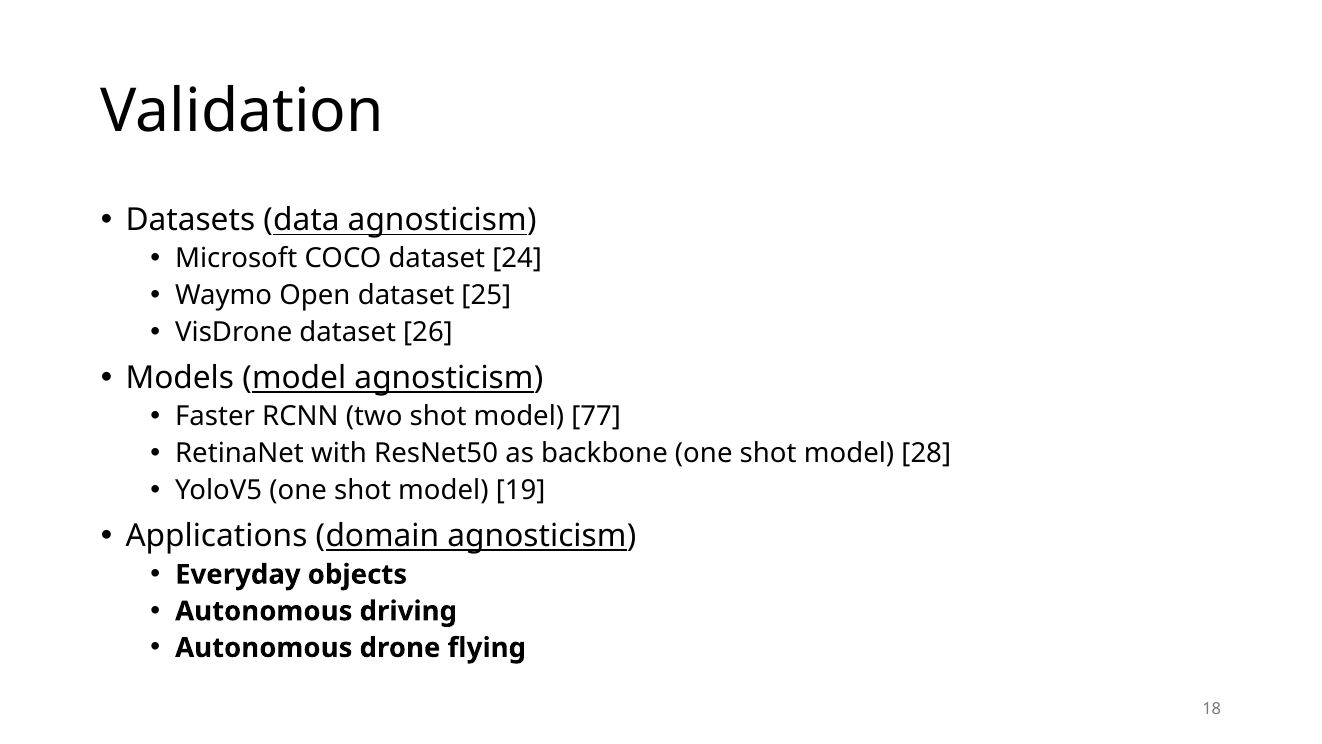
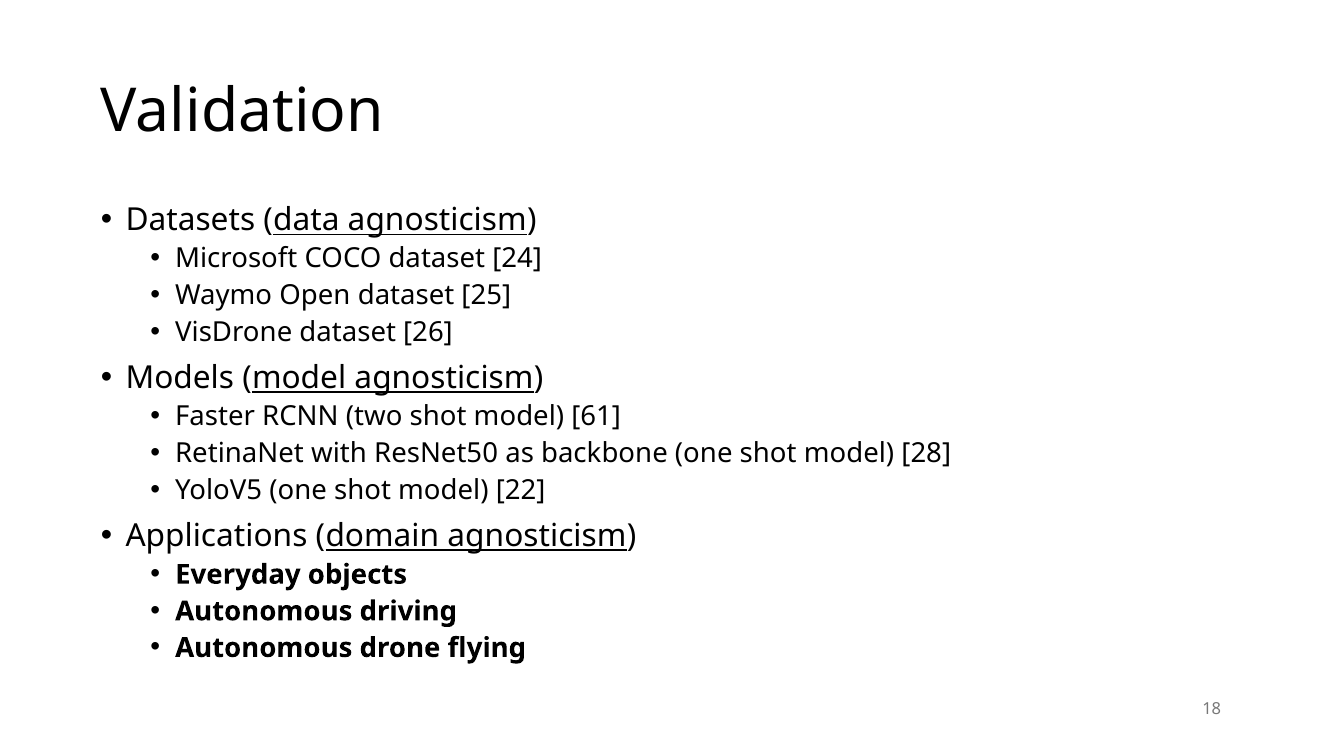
77: 77 -> 61 (596, 417)
19: 19 -> 22 (521, 490)
